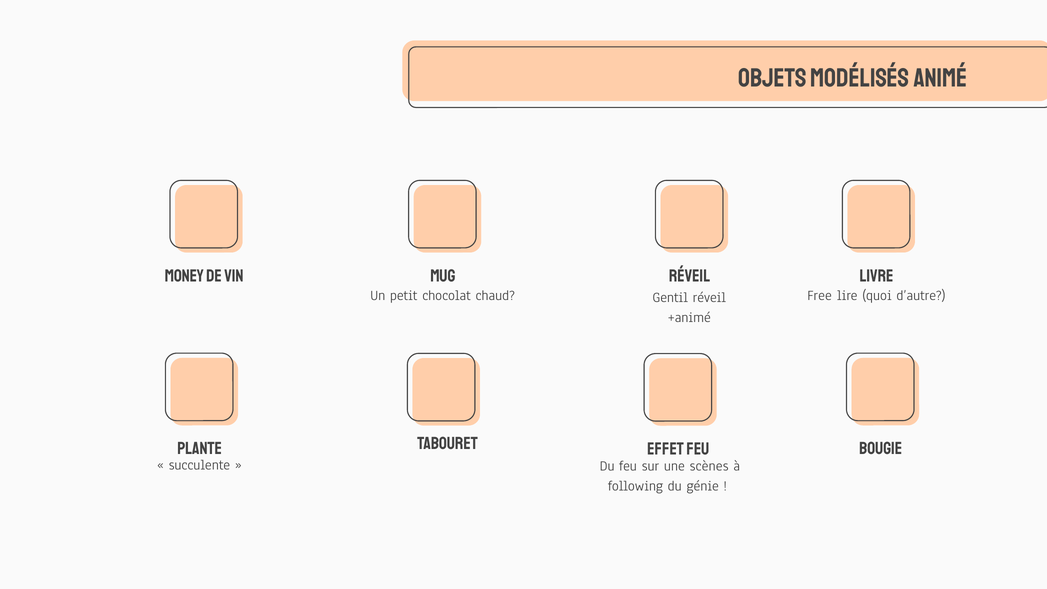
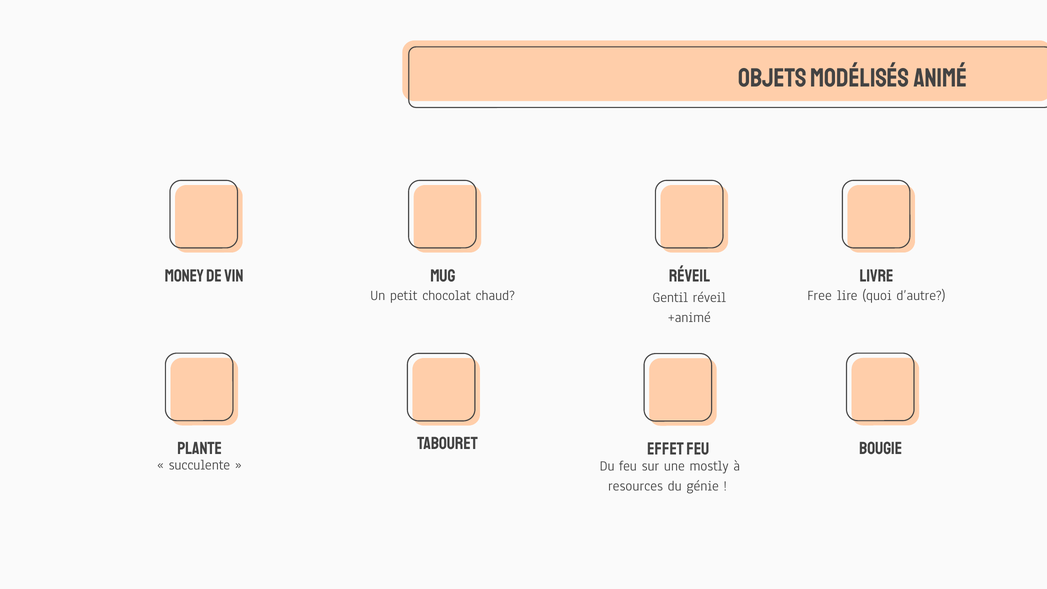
scènes: scènes -> mostly (709, 466)
following: following -> resources (636, 486)
